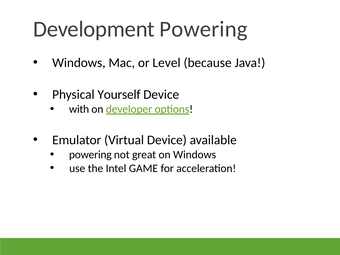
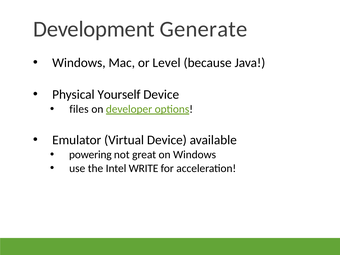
Development Powering: Powering -> Generate (204, 29)
with: with -> files (79, 109)
GAME: GAME -> WRITE (144, 168)
